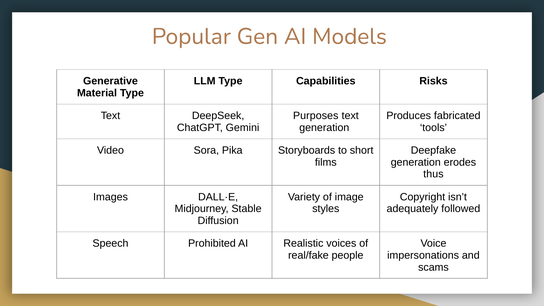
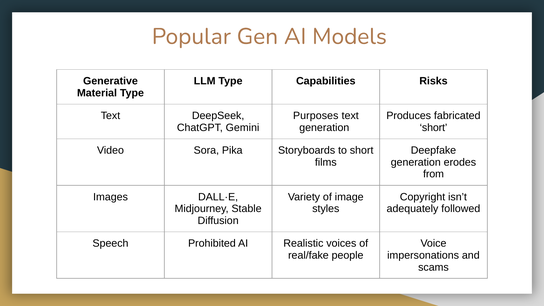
tools: tools -> short (434, 128)
thus: thus -> from (434, 174)
